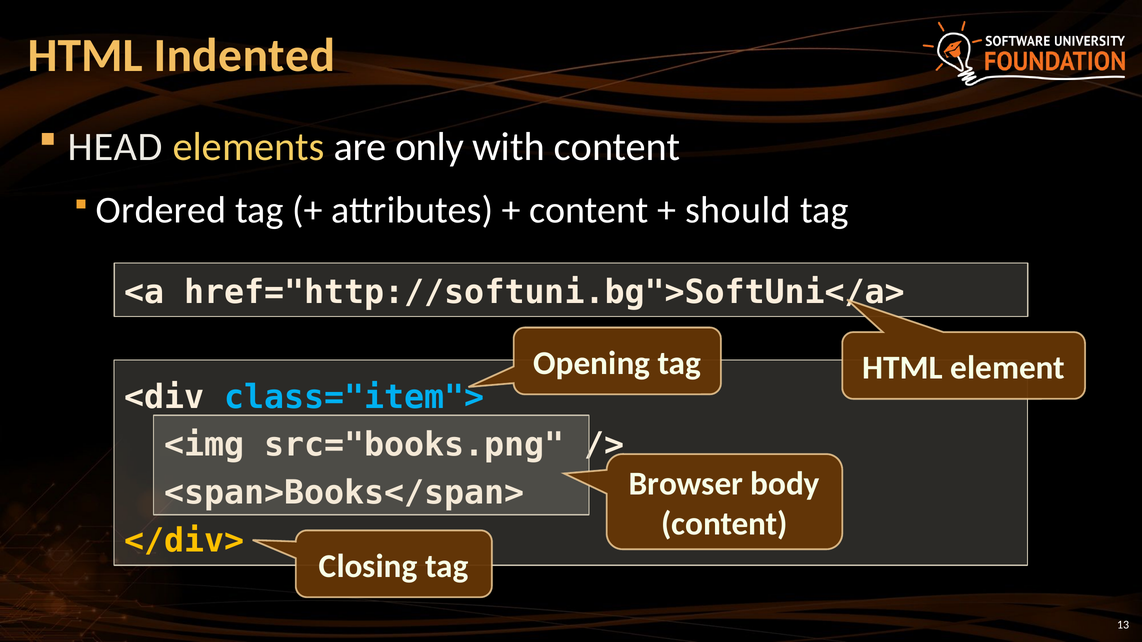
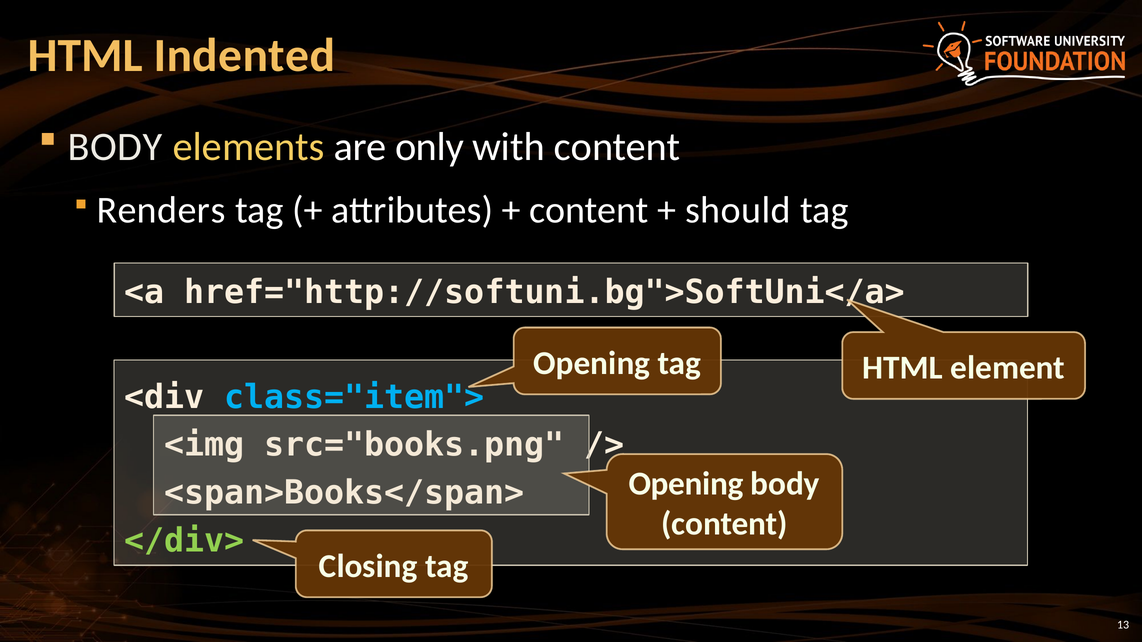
HEAD: HEAD -> BODY (115, 147)
Ordered: Ordered -> Renders (161, 211)
Browser: Browser -> Opening (686, 484)
</div> colour: yellow -> light green (184, 541)
